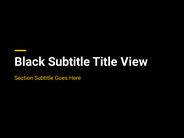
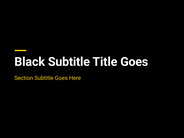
Title View: View -> Goes (134, 62)
